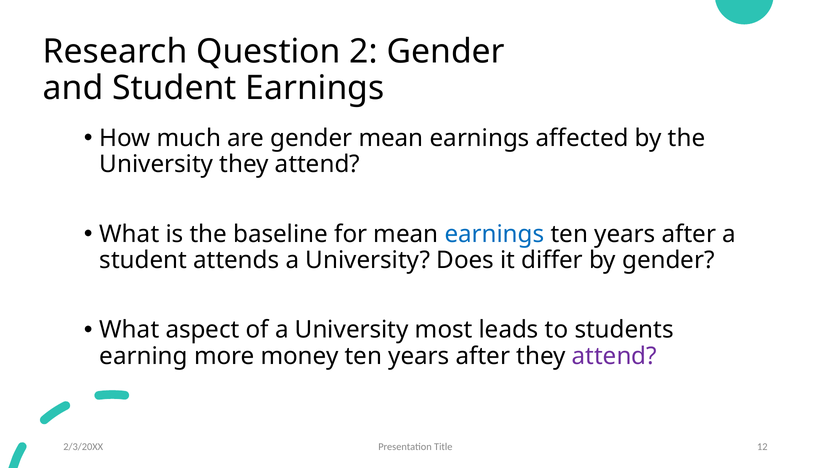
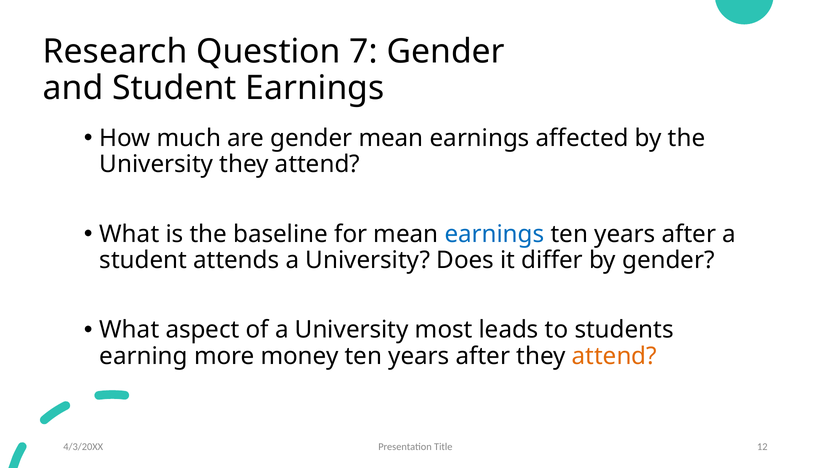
2: 2 -> 7 (364, 52)
attend colour: purple -> orange (614, 356)
2/3/20XX: 2/3/20XX -> 4/3/20XX (83, 446)
